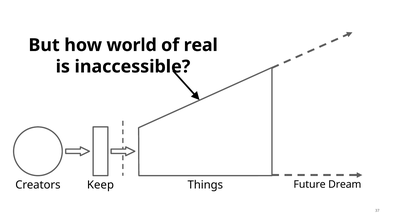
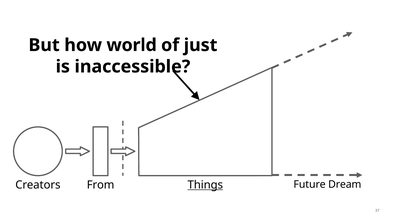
real: real -> just (201, 45)
Things underline: none -> present (205, 185)
Keep: Keep -> From (101, 185)
